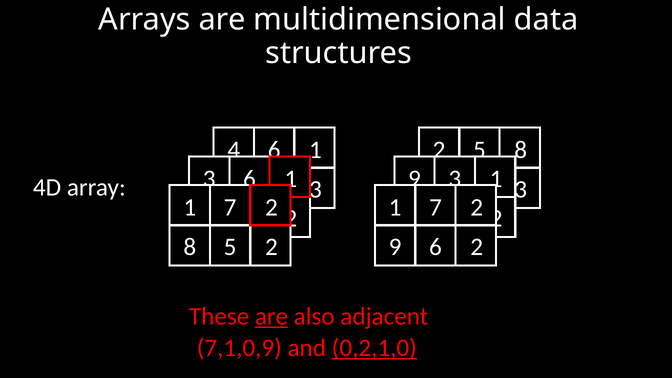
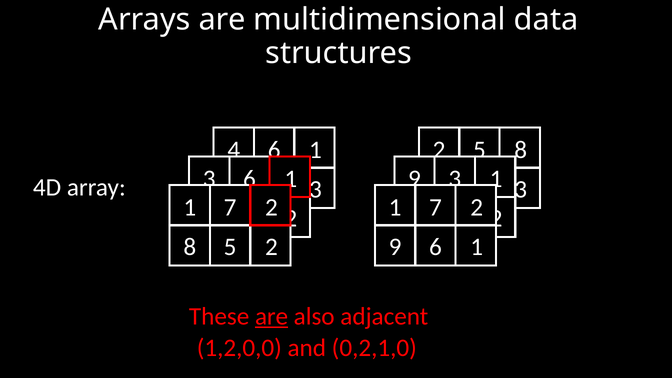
9 6 2: 2 -> 1 (477, 247)
7,1,0,9: 7,1,0,9 -> 1,2,0,0 (239, 348)
0,2,1,0 underline: present -> none (374, 348)
